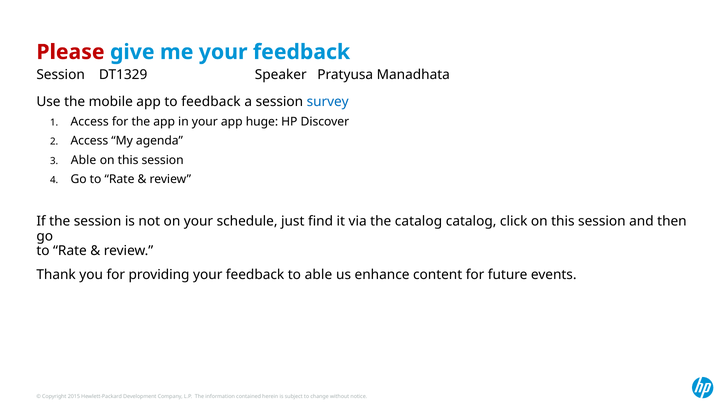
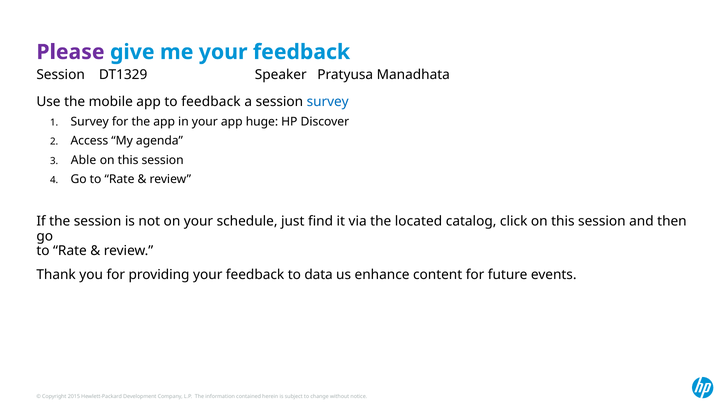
Please colour: red -> purple (70, 52)
Access: Access -> Survey (90, 122)
the catalog: catalog -> located (418, 222)
to able: able -> data (319, 275)
